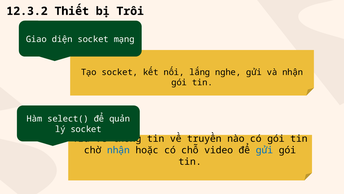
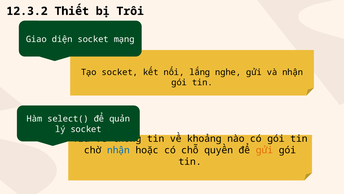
truyền: truyền -> khoảng (204, 138)
video: video -> quyền (219, 150)
gửi colour: blue -> orange (265, 150)
